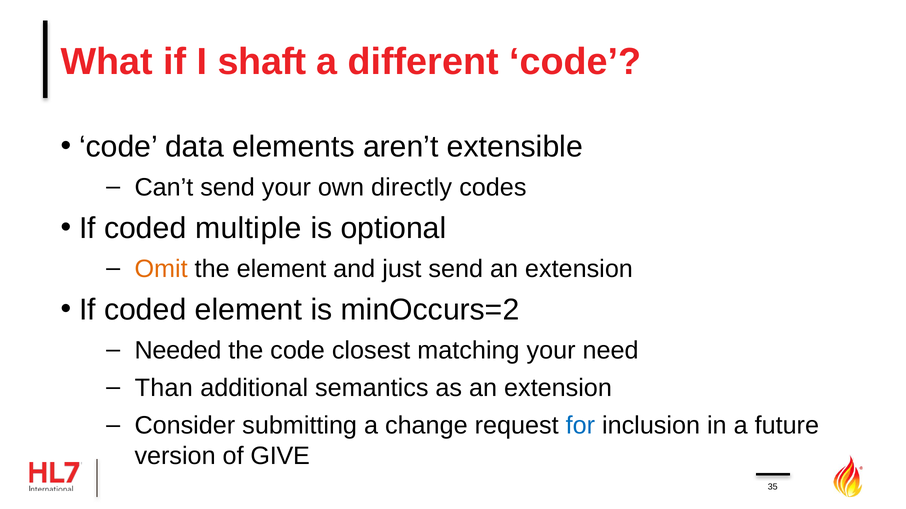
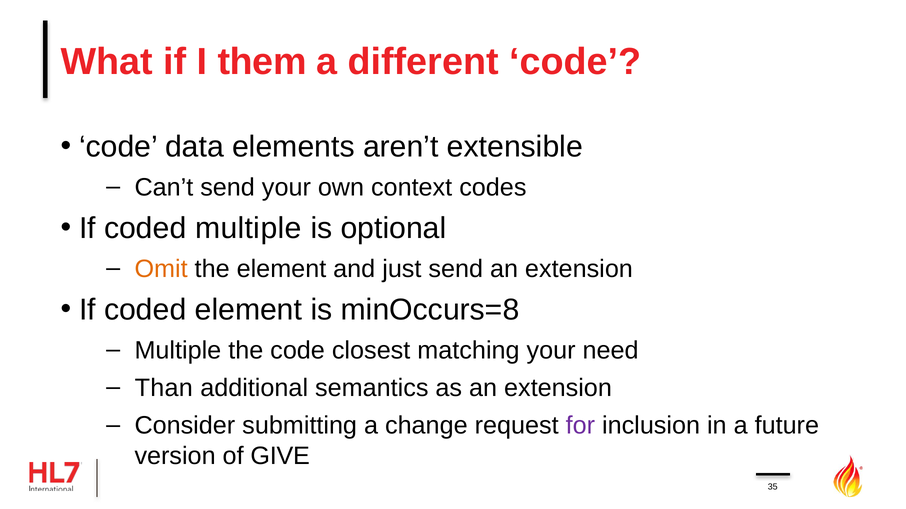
shaft: shaft -> them (262, 62)
directly: directly -> context (412, 188)
minOccurs=2: minOccurs=2 -> minOccurs=8 (430, 310)
Needed: Needed -> Multiple (178, 351)
for colour: blue -> purple (580, 426)
